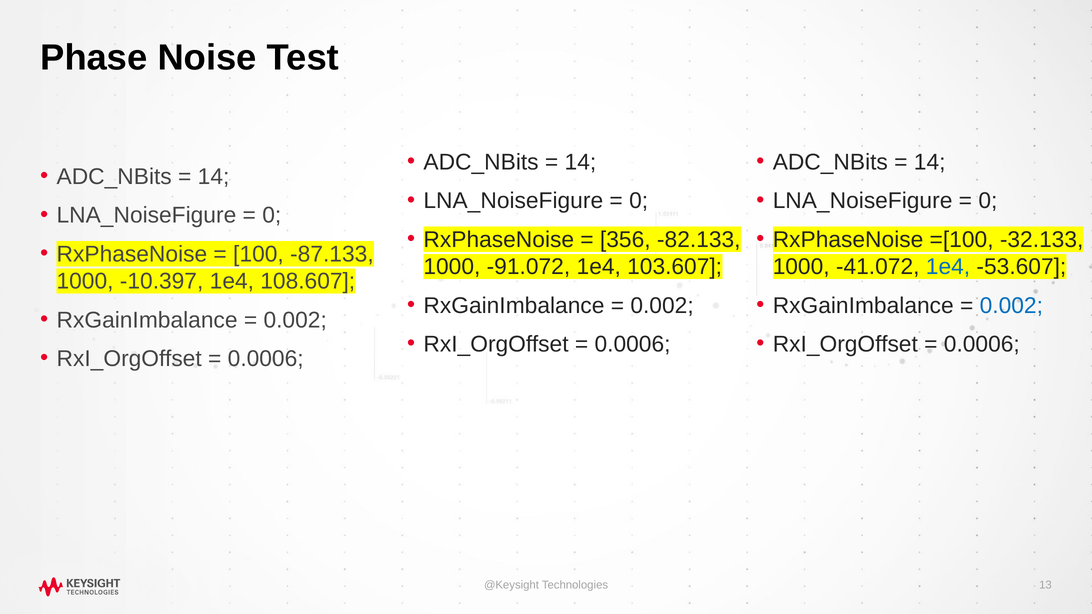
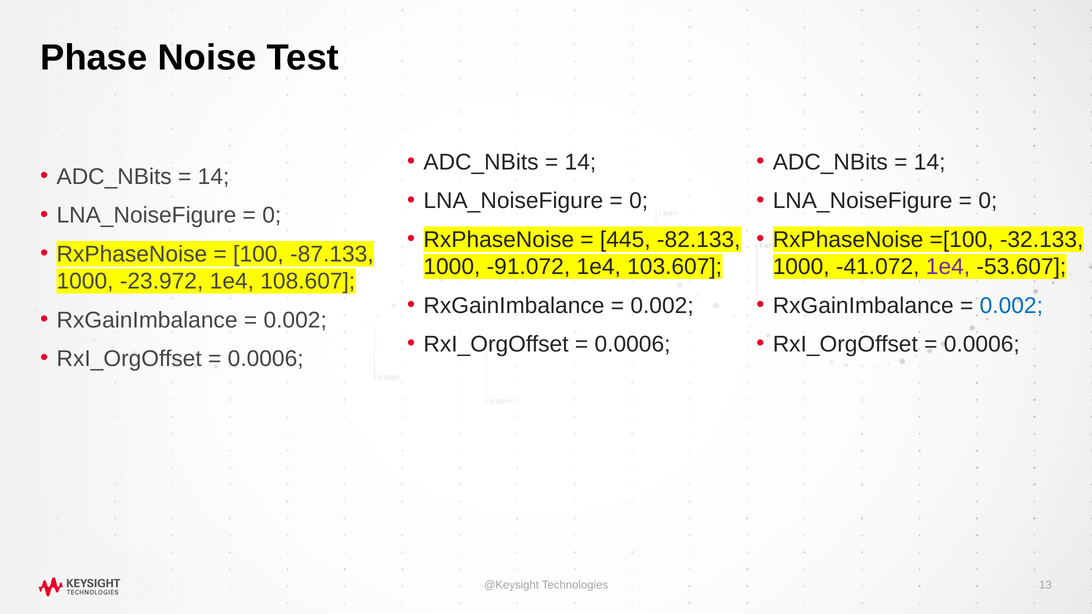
356: 356 -> 445 (625, 240)
1e4 colour: blue -> purple (948, 267)
-10.397: -10.397 -> -23.972 (162, 281)
